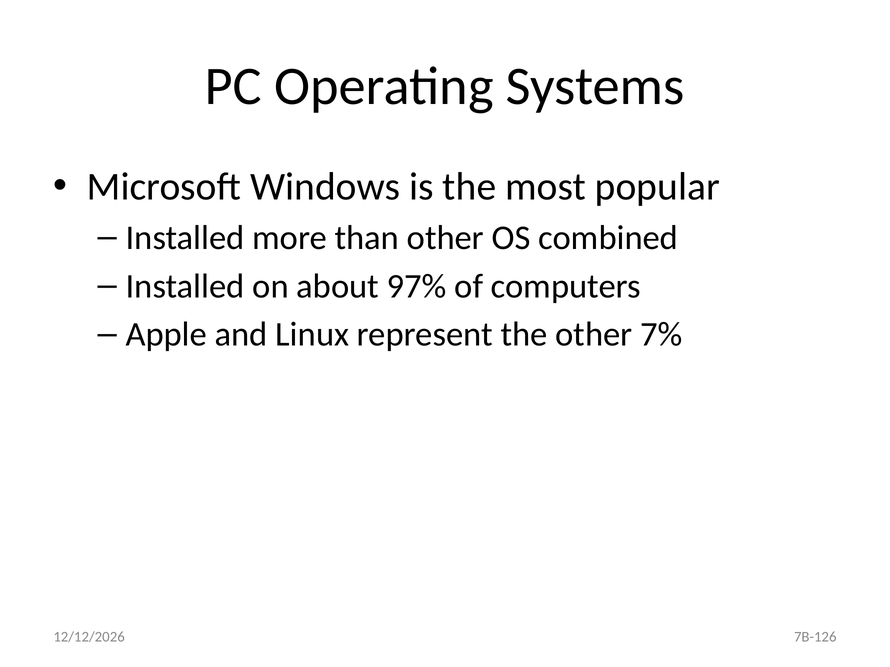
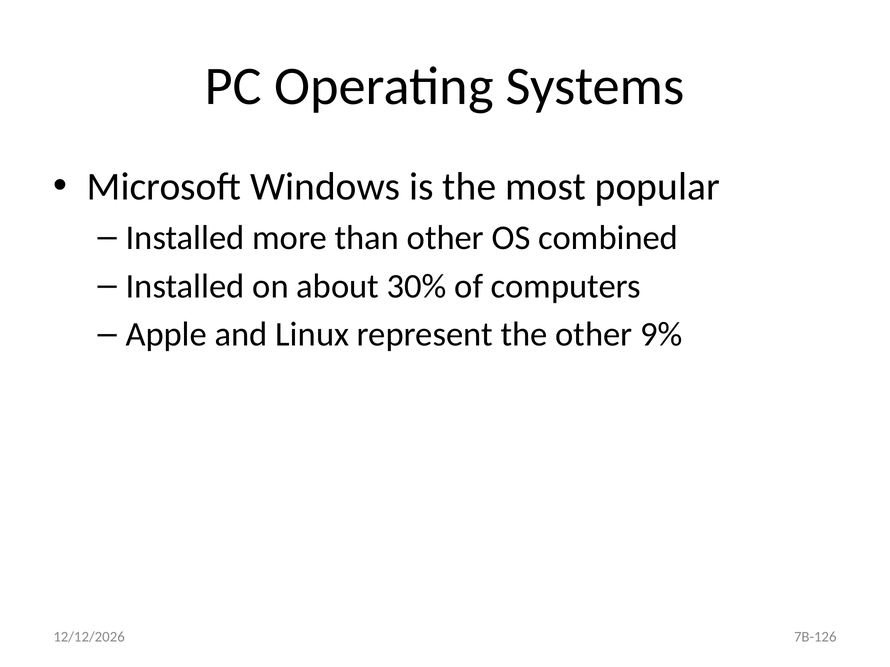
97%: 97% -> 30% (417, 286)
7%: 7% -> 9% (661, 335)
